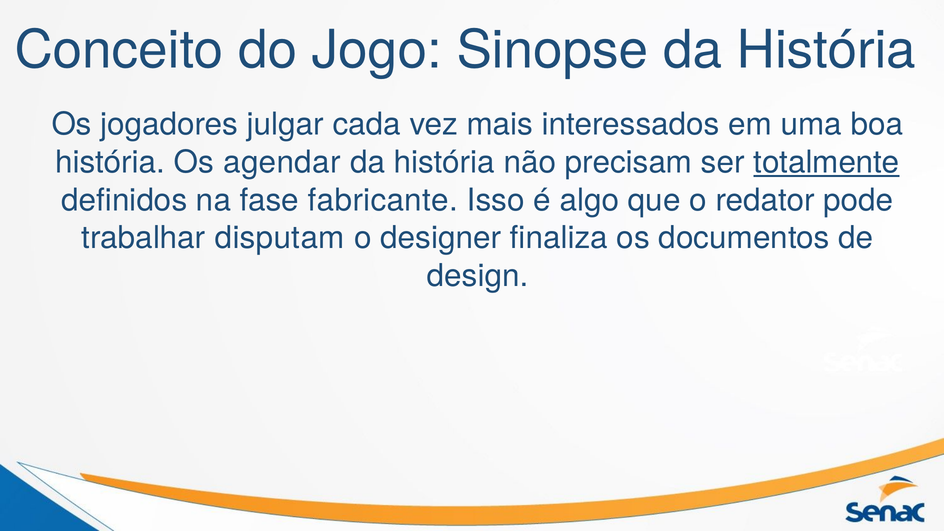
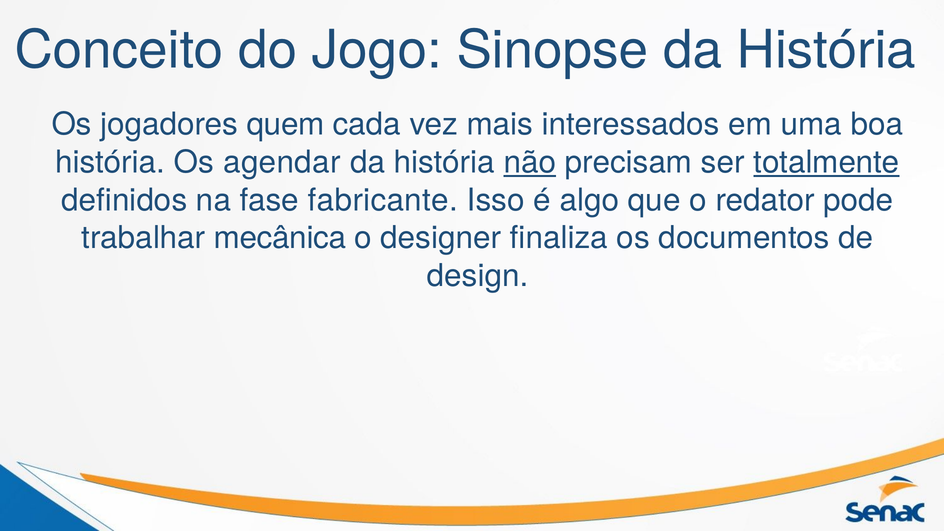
julgar: julgar -> quem (286, 125)
não underline: none -> present (530, 162)
disputam: disputam -> mecânica (280, 238)
